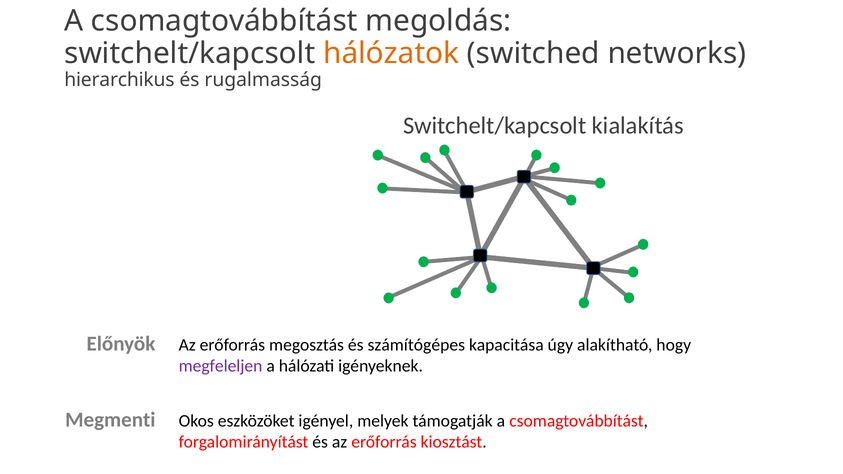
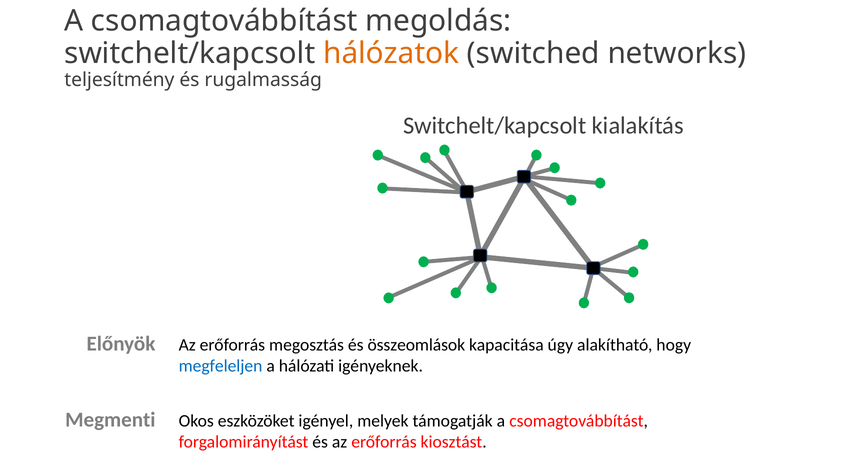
hierarchikus: hierarchikus -> teljesítmény (119, 80)
számítógépes: számítógépes -> összeomlások (416, 345)
megfeleljen colour: purple -> blue (221, 366)
